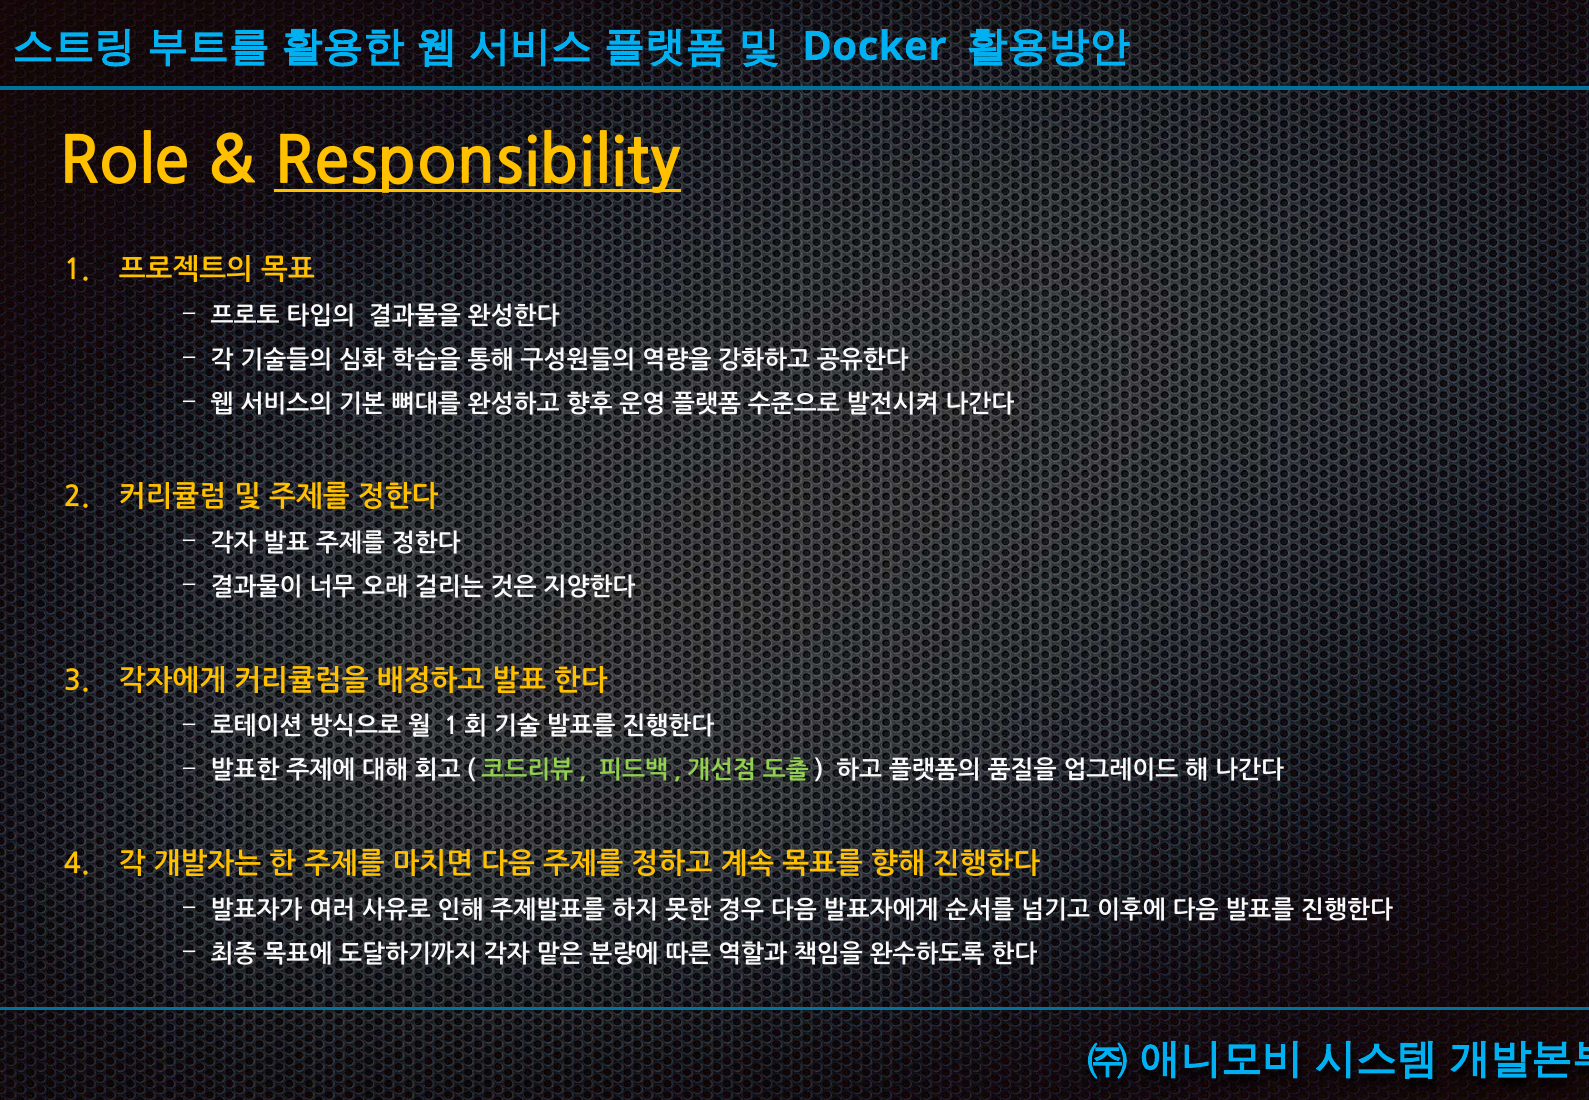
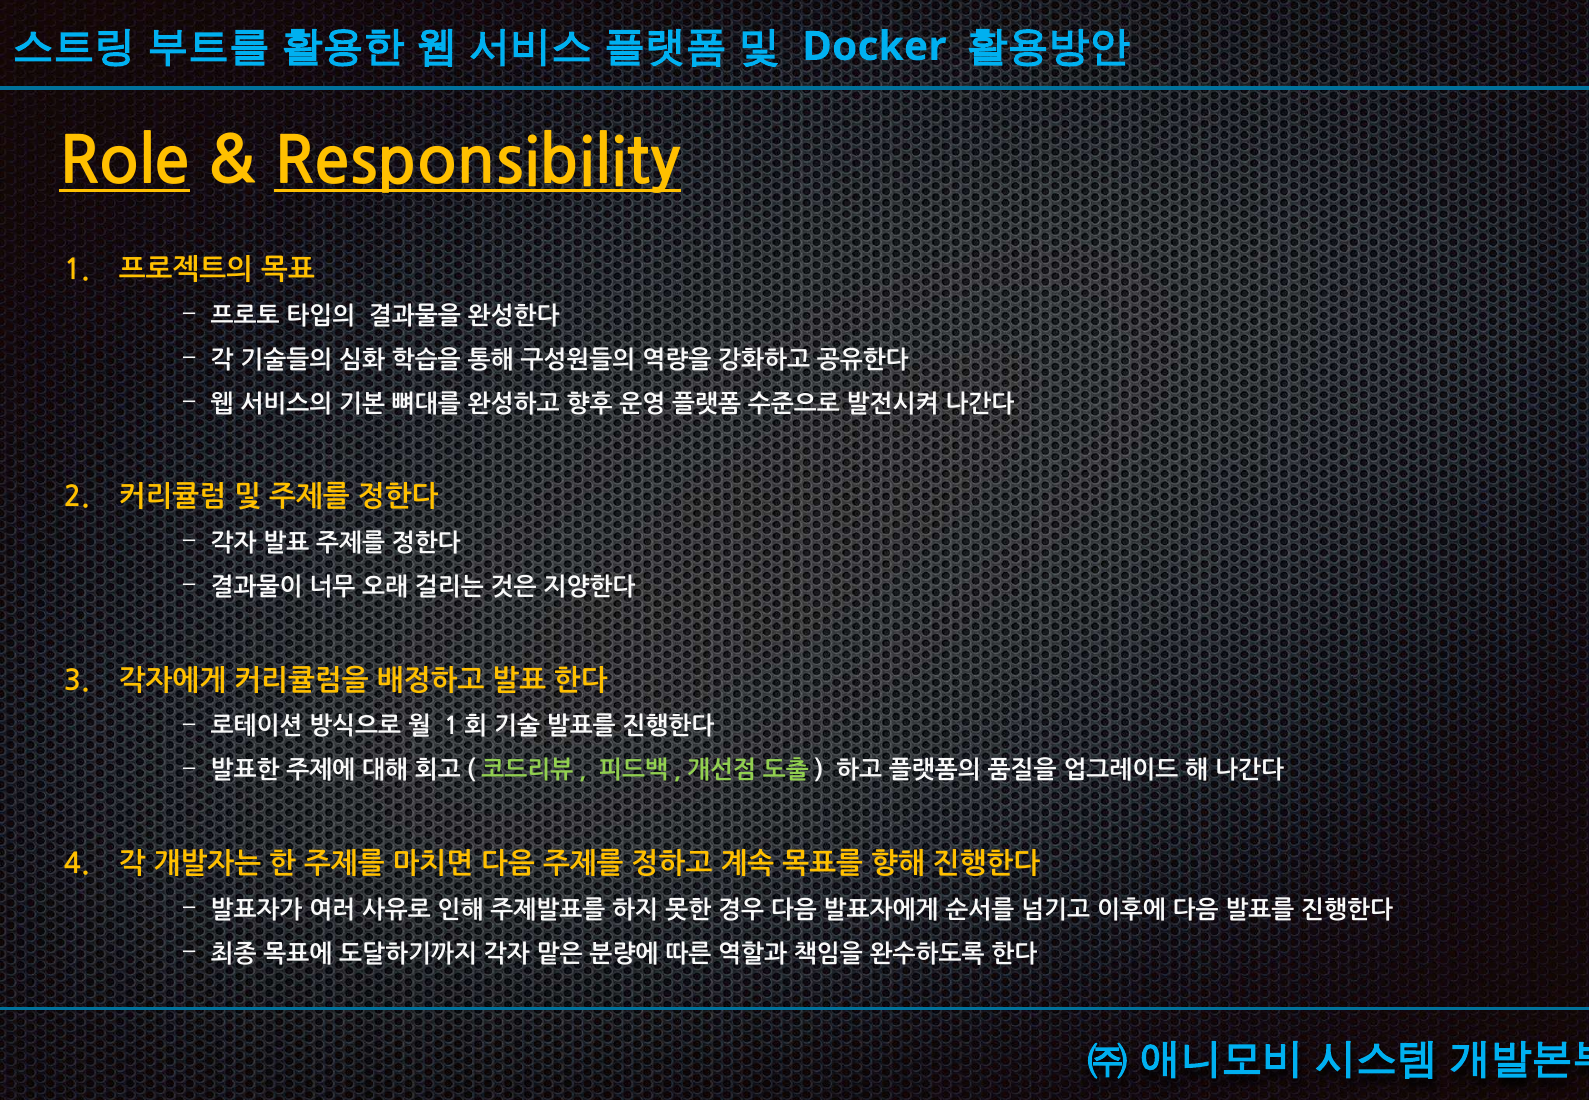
Role underline: none -> present (125, 162)
